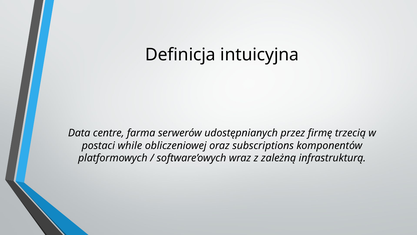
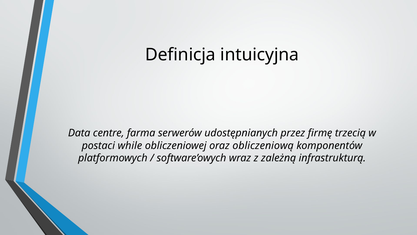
subscriptions: subscriptions -> obliczeniową (263, 145)
